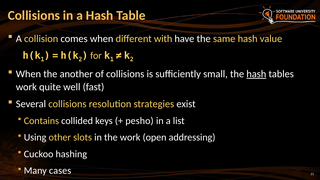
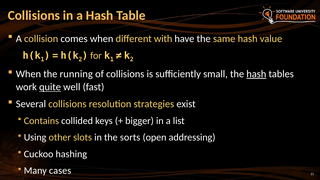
another: another -> running (76, 74)
quite underline: none -> present (50, 87)
pesho: pesho -> bigger (140, 121)
the work: work -> sorts (130, 137)
